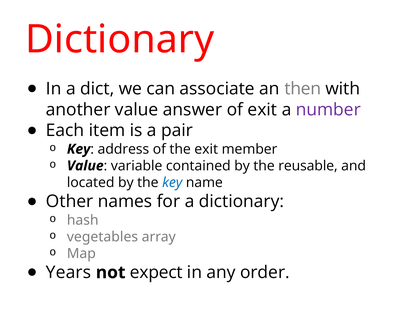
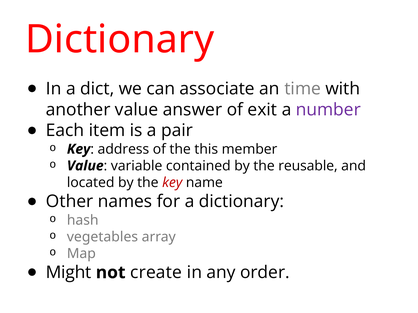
then: then -> time (303, 89)
the exit: exit -> this (206, 149)
key colour: blue -> red (172, 183)
Years: Years -> Might (69, 273)
expect: expect -> create (156, 273)
